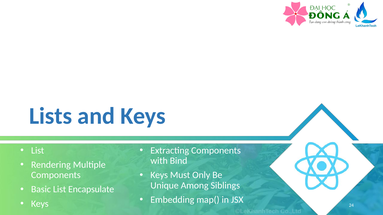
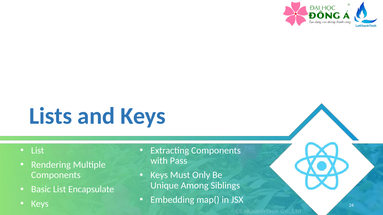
Bind: Bind -> Pass (179, 161)
